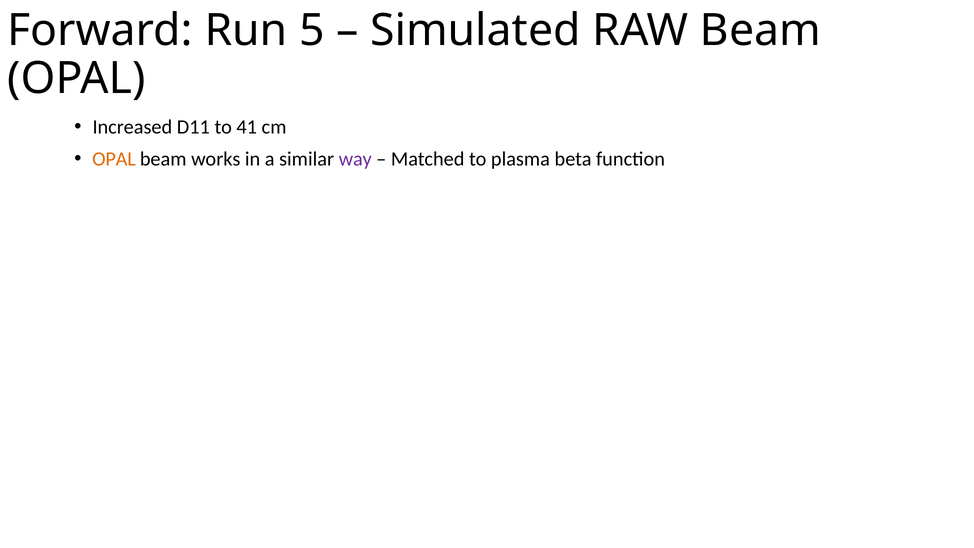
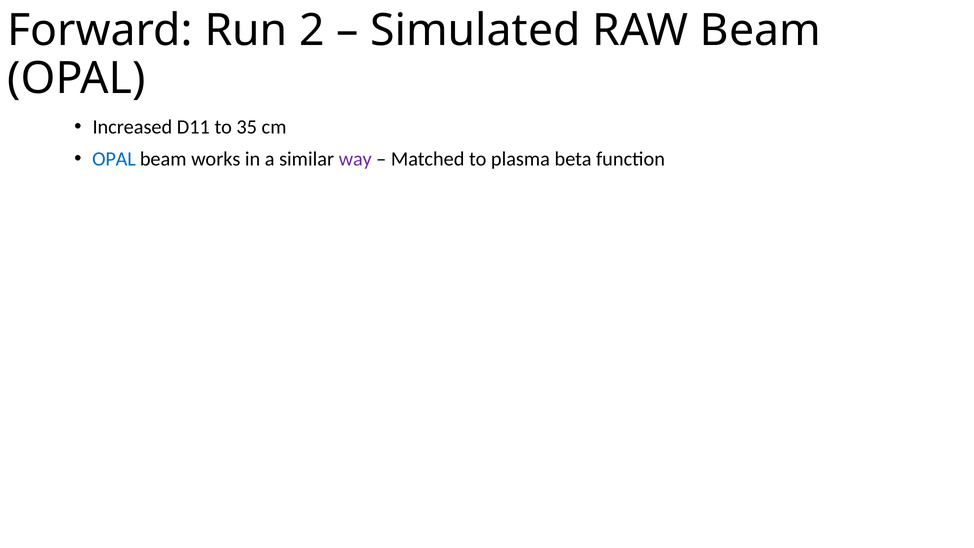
5: 5 -> 2 (312, 30)
41: 41 -> 35 (247, 127)
OPAL colour: orange -> blue (114, 159)
